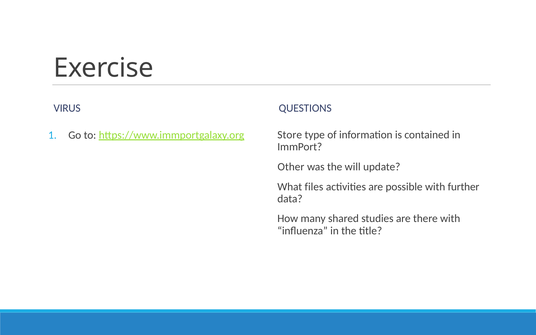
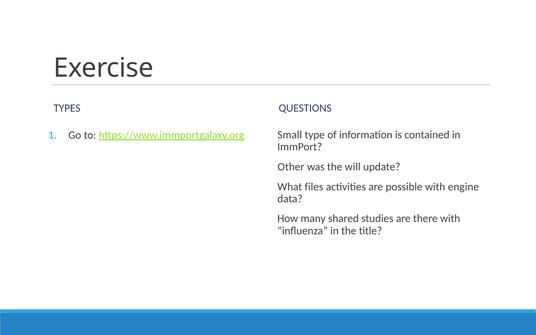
VIRUS: VIRUS -> TYPES (67, 108)
Store: Store -> Small (290, 135)
further: further -> engine (463, 187)
